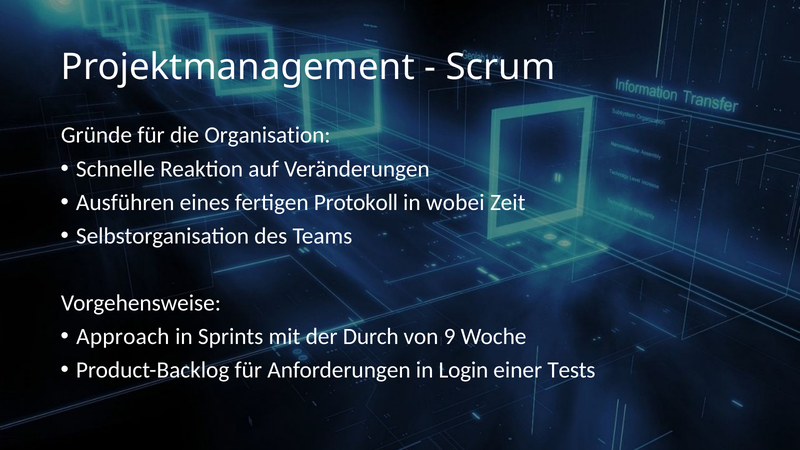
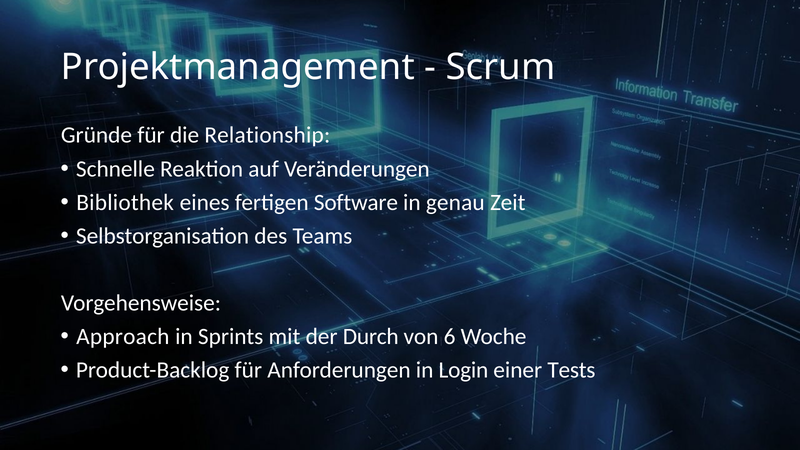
Organisation: Organisation -> Relationship (267, 135)
Ausführen: Ausführen -> Bibliothek (125, 202)
Protokoll: Protokoll -> Software (356, 202)
wobei: wobei -> genau (455, 202)
9: 9 -> 6 (450, 337)
